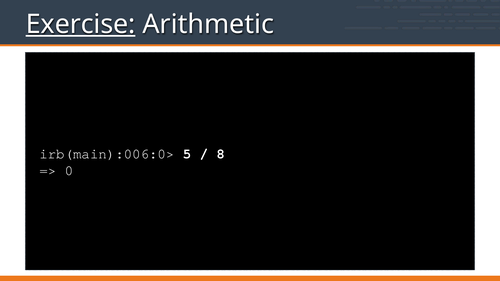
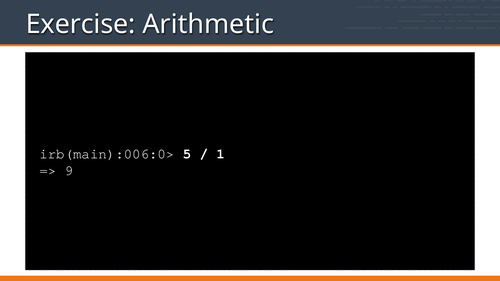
Exercise underline: present -> none (81, 24)
8: 8 -> 1 (221, 154)
0: 0 -> 9 (69, 171)
